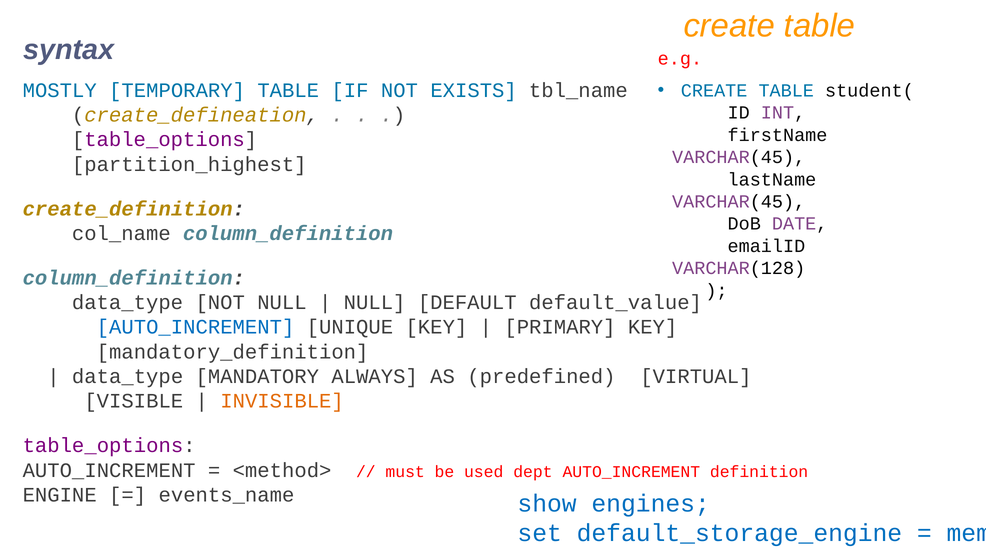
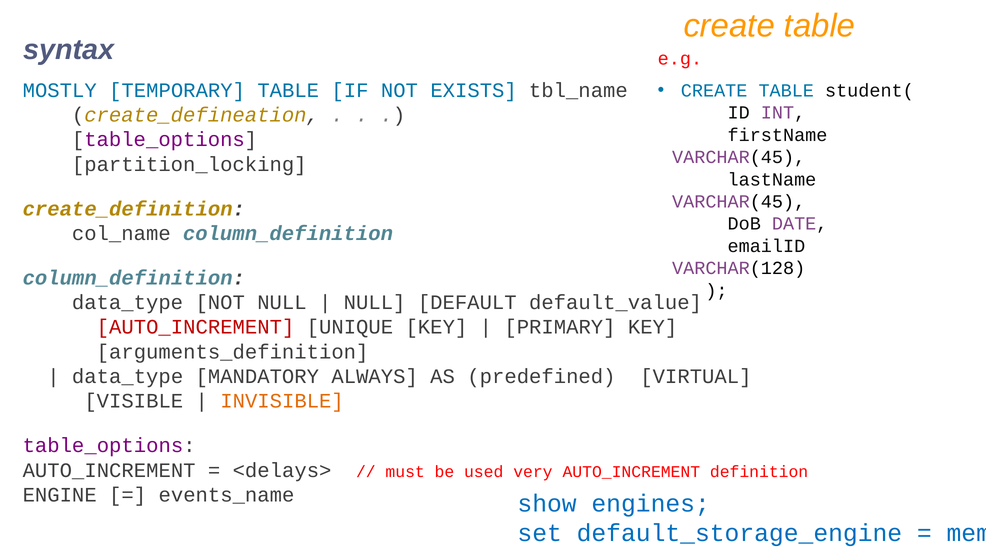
partition_highest: partition_highest -> partition_locking (189, 164)
AUTO_INCREMENT colour: blue -> red (196, 327)
mandatory_definition: mandatory_definition -> arguments_definition (233, 352)
<method>: <method> -> <delays> (282, 470)
dept: dept -> very (533, 471)
